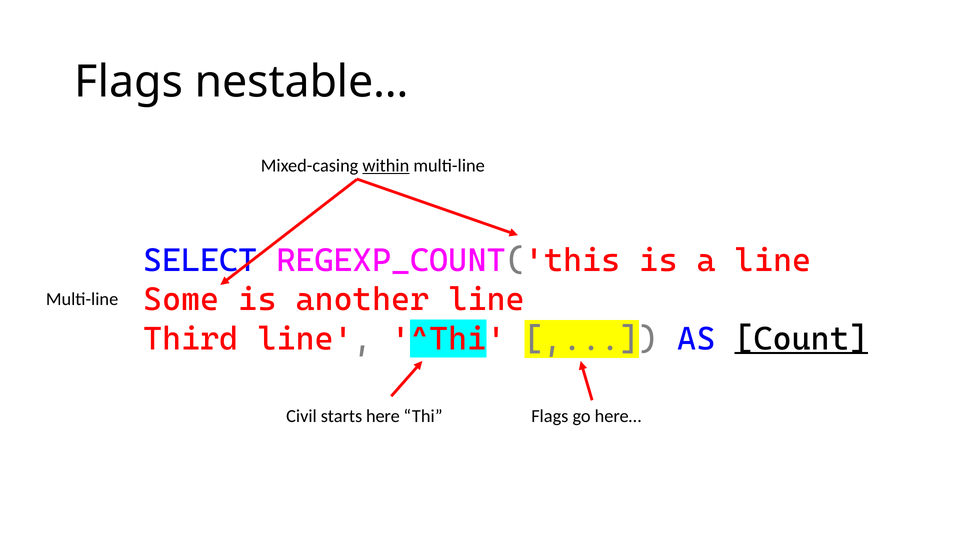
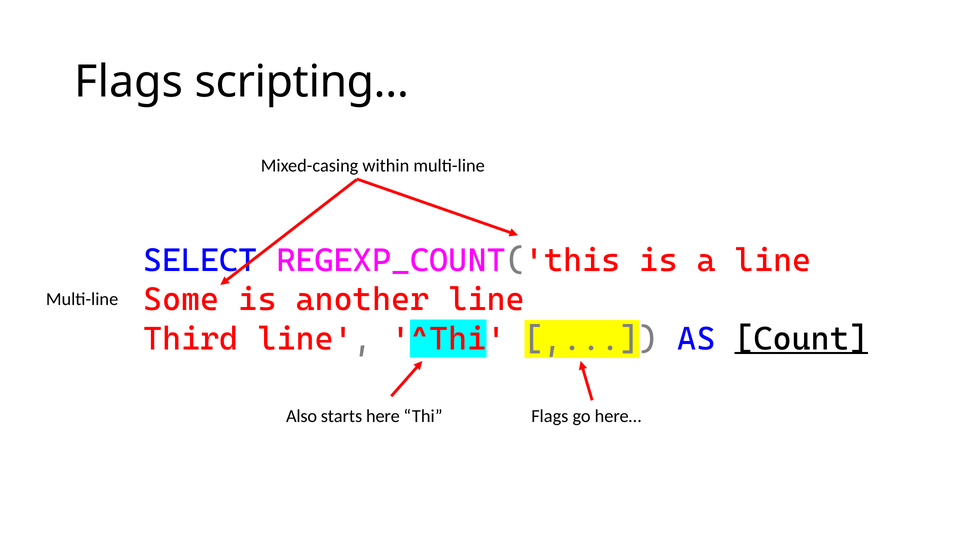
nestable…: nestable… -> scripting… (302, 82)
within underline: present -> none (386, 166)
Civil: Civil -> Also (302, 416)
